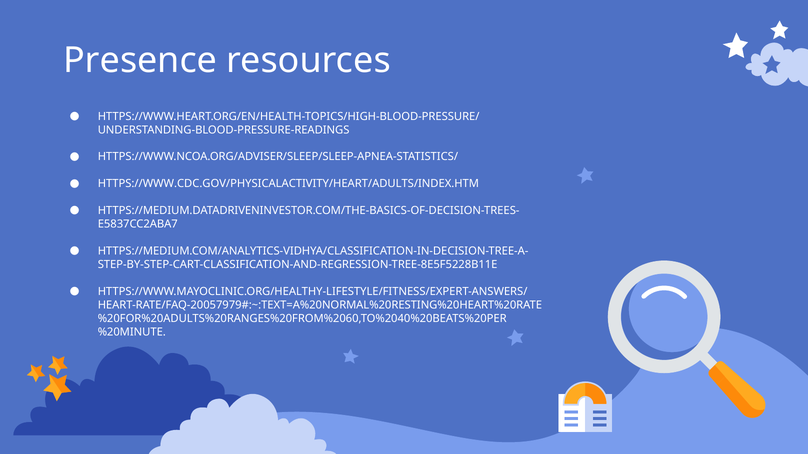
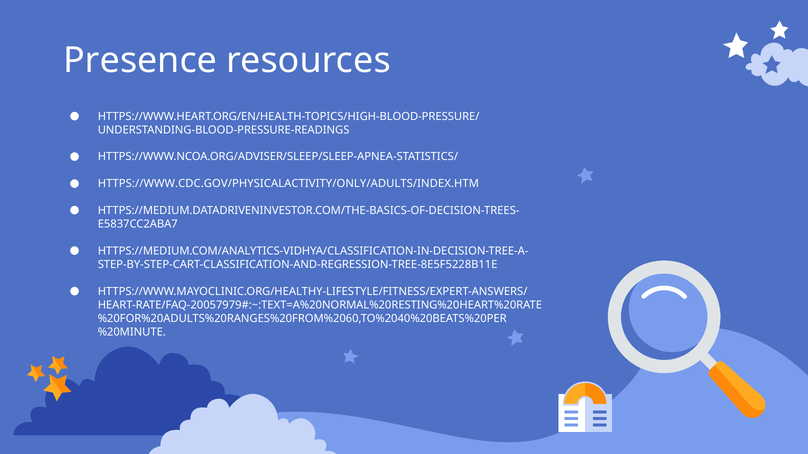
HTTPS://WWW.CDC.GOV/PHYSICALACTIVITY/HEART/ADULTS/INDEX.HTM: HTTPS://WWW.CDC.GOV/PHYSICALACTIVITY/HEART/ADULTS/INDEX.HTM -> HTTPS://WWW.CDC.GOV/PHYSICALACTIVITY/ONLY/ADULTS/INDEX.HTM (288, 184)
